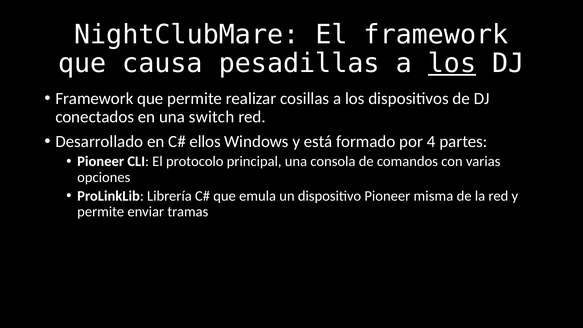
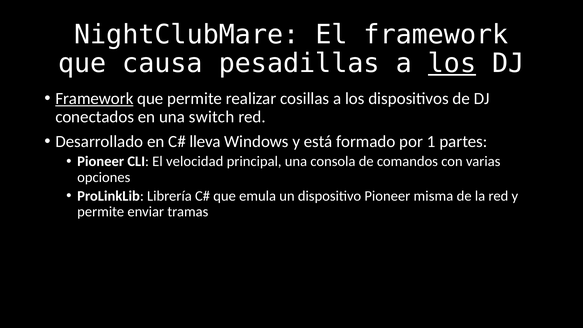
Framework underline: none -> present (94, 99)
ellos: ellos -> lleva (205, 141)
4: 4 -> 1 (431, 141)
protocolo: protocolo -> velocidad (195, 161)
